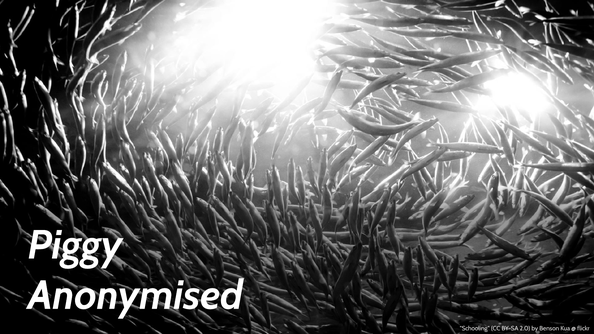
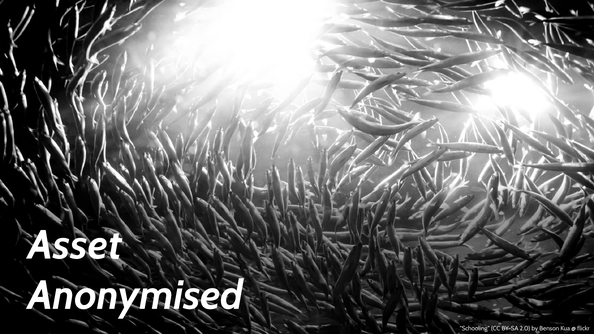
Piggy: Piggy -> Asset (75, 245)
